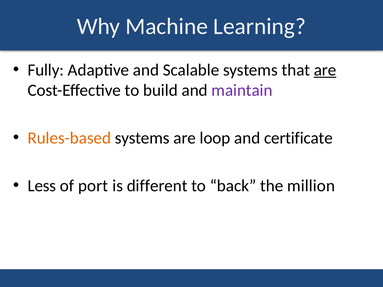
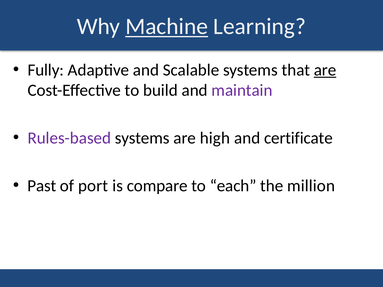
Machine underline: none -> present (167, 27)
Rules-based colour: orange -> purple (69, 138)
loop: loop -> high (215, 138)
Less: Less -> Past (42, 186)
different: different -> compare (157, 186)
back: back -> each (233, 186)
